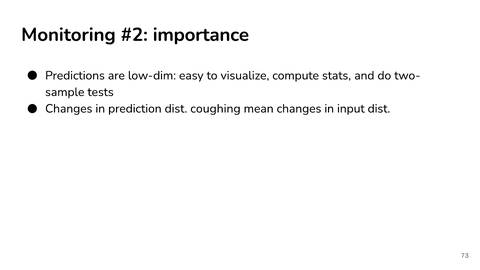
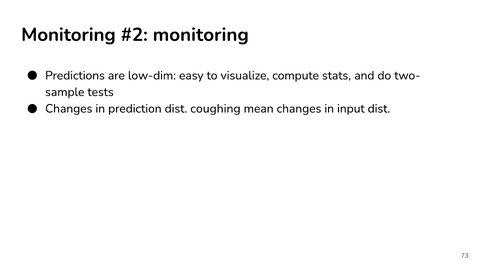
importance: importance -> monitoring (201, 35)
